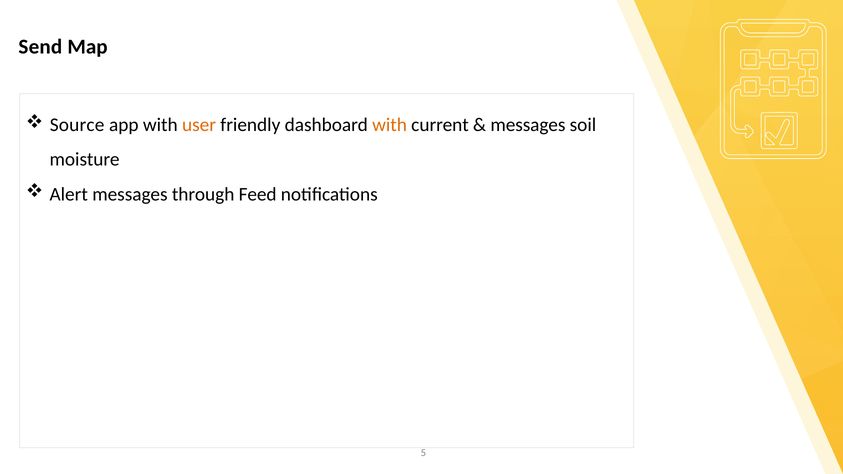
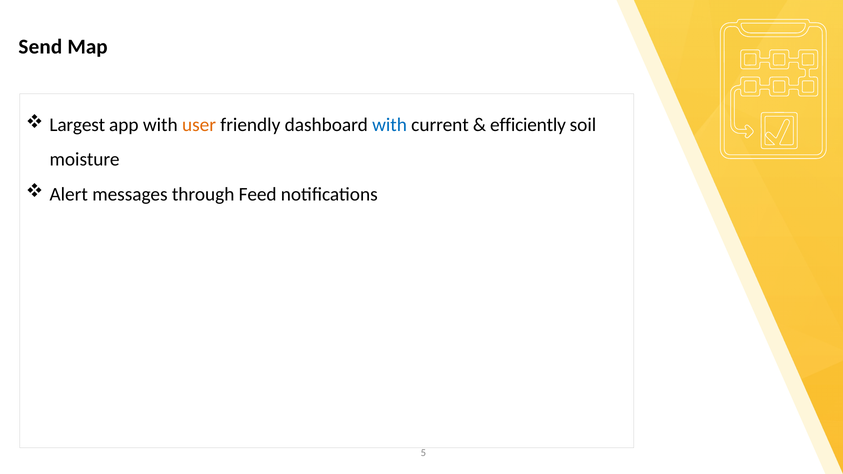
Source: Source -> Largest (77, 125)
with colour: orange -> blue (390, 125)
messages: messages -> efficiently (528, 125)
